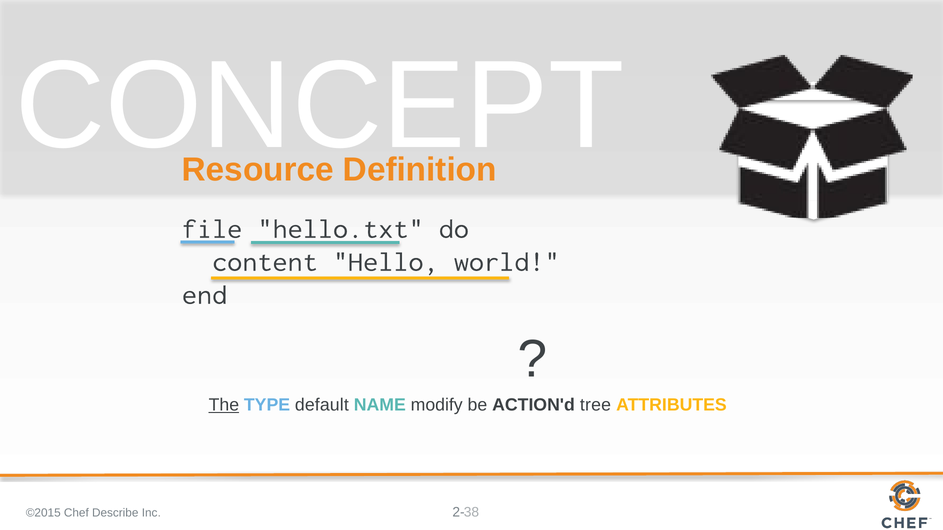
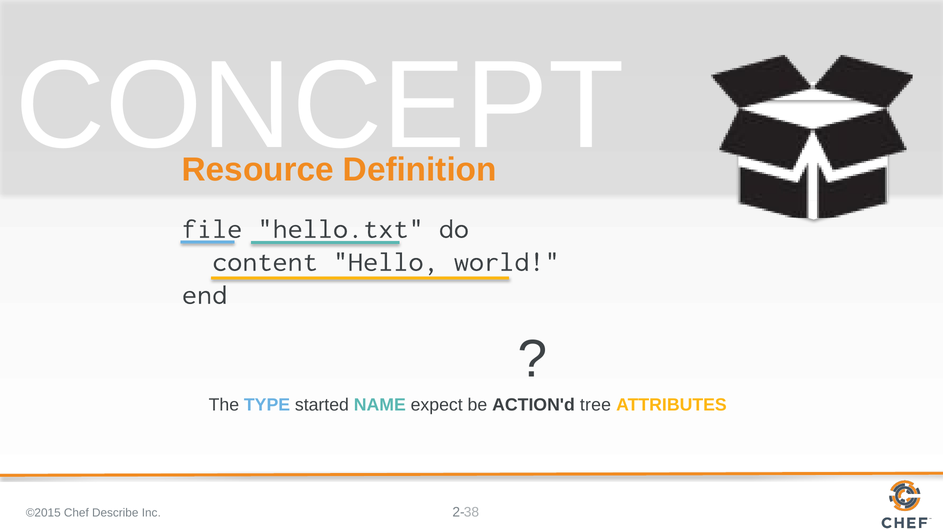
The underline: present -> none (224, 405)
default: default -> started (322, 405)
modify: modify -> expect (437, 405)
